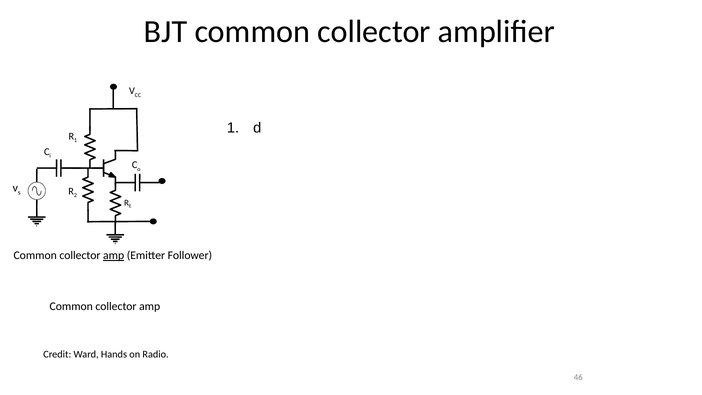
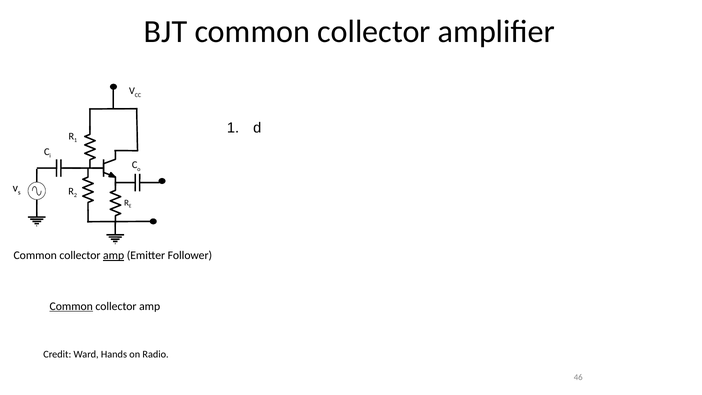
Common underline: none -> present (71, 306)
